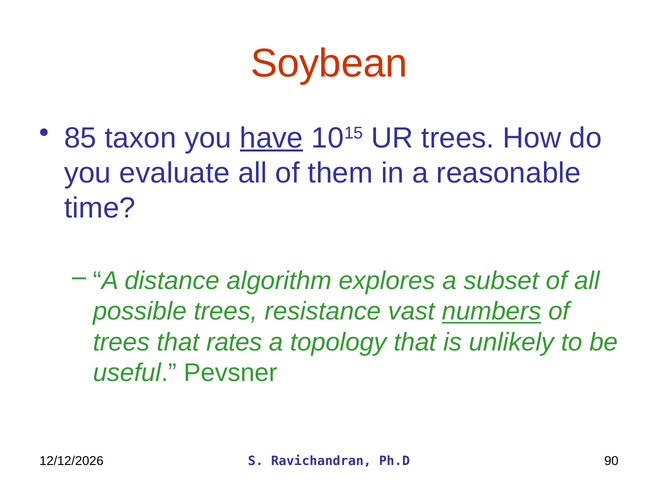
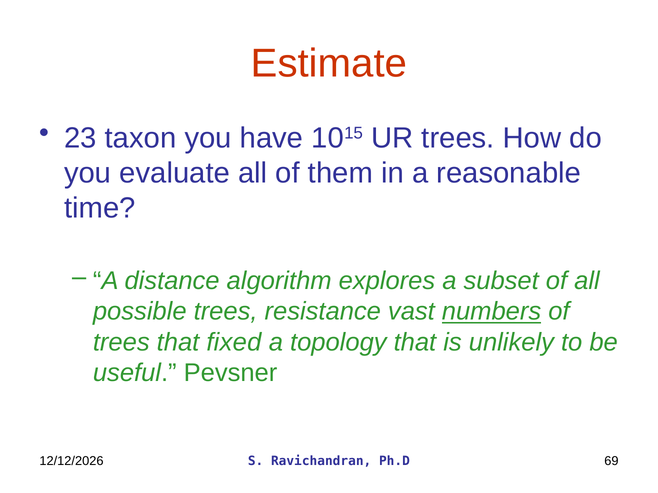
Soybean: Soybean -> Estimate (329, 64)
85: 85 -> 23 (80, 138)
have underline: present -> none (272, 138)
rates: rates -> fixed (234, 343)
90: 90 -> 69 (611, 461)
